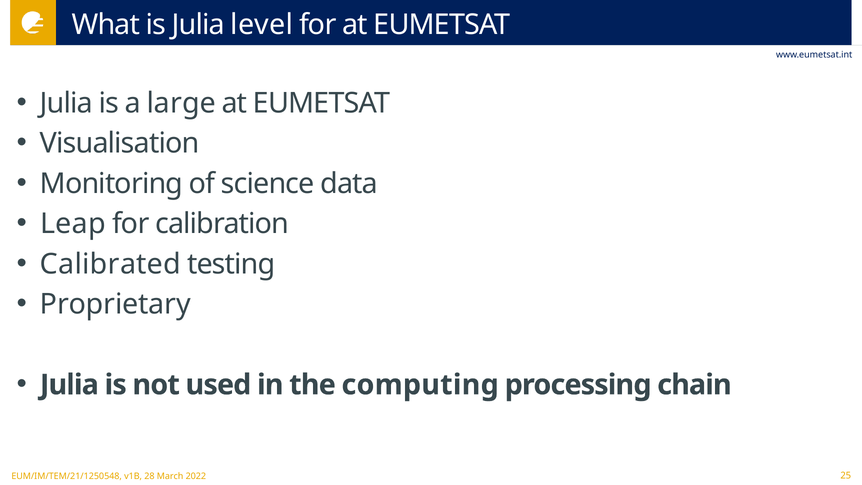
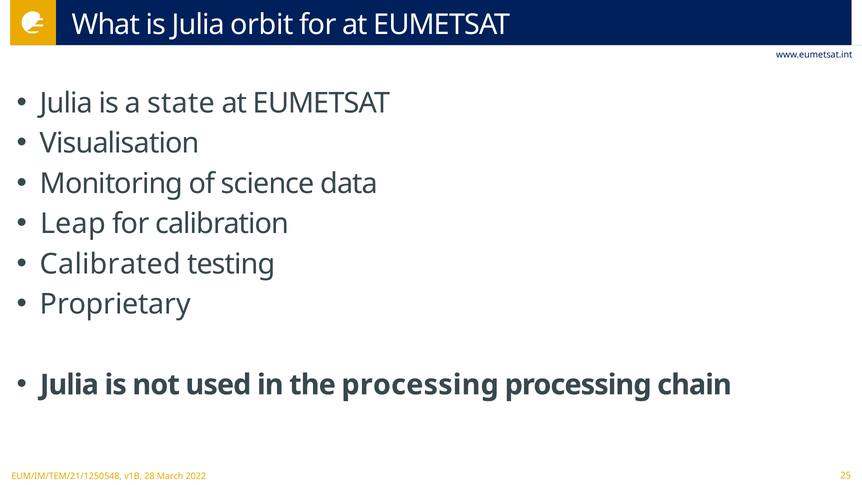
level: level -> orbit (262, 25)
large: large -> state (181, 103)
the computing: computing -> processing (420, 385)
